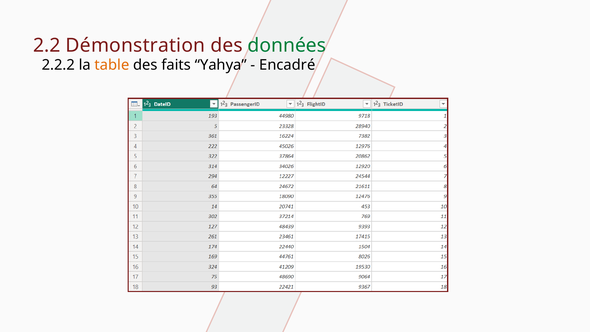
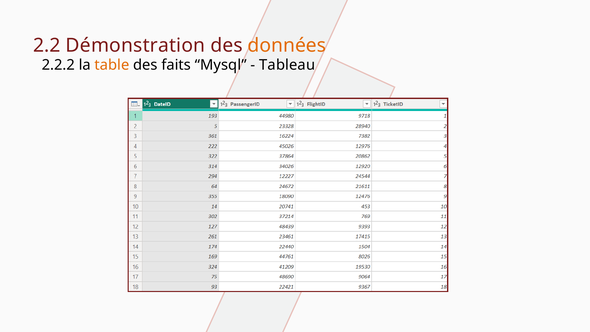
données colour: green -> orange (287, 45)
Yahya: Yahya -> Mysql (221, 65)
Encadré: Encadré -> Tableau (287, 65)
